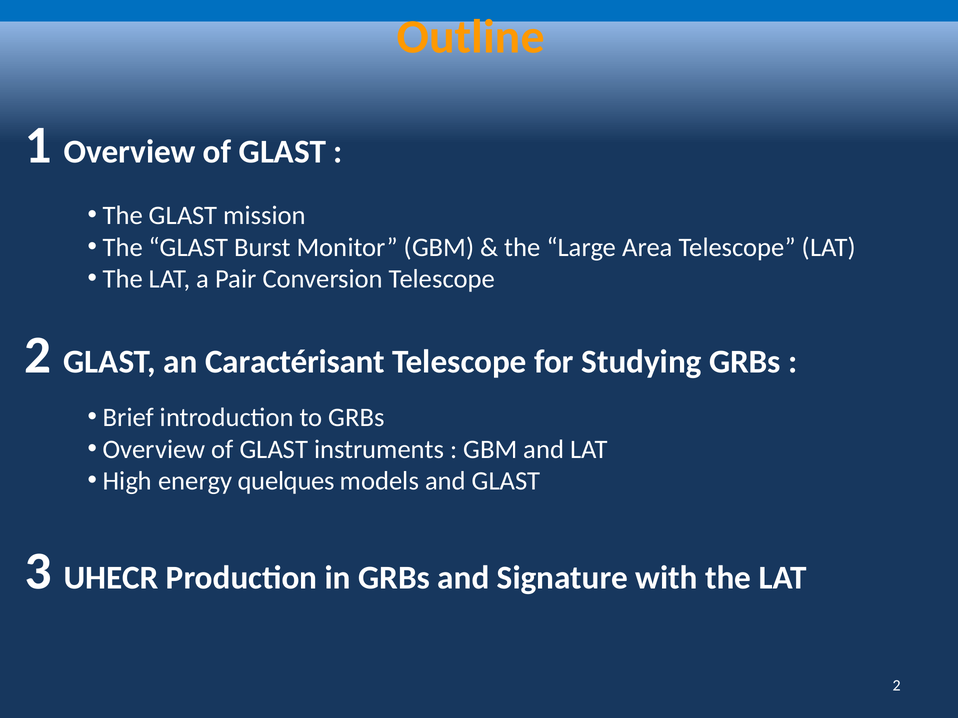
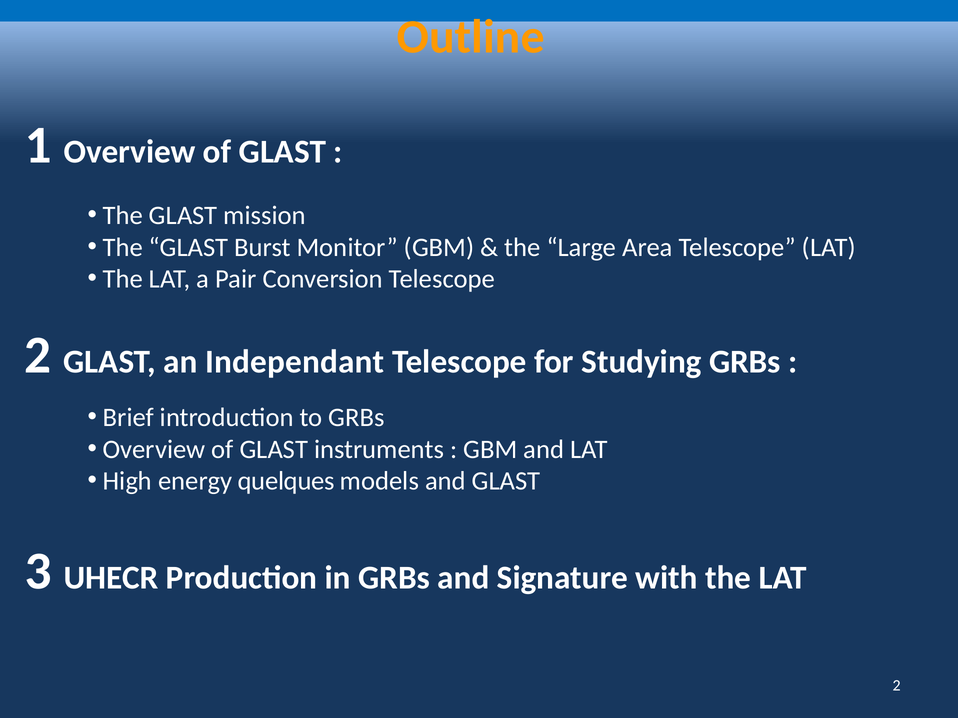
Caractérisant: Caractérisant -> Independant (295, 362)
